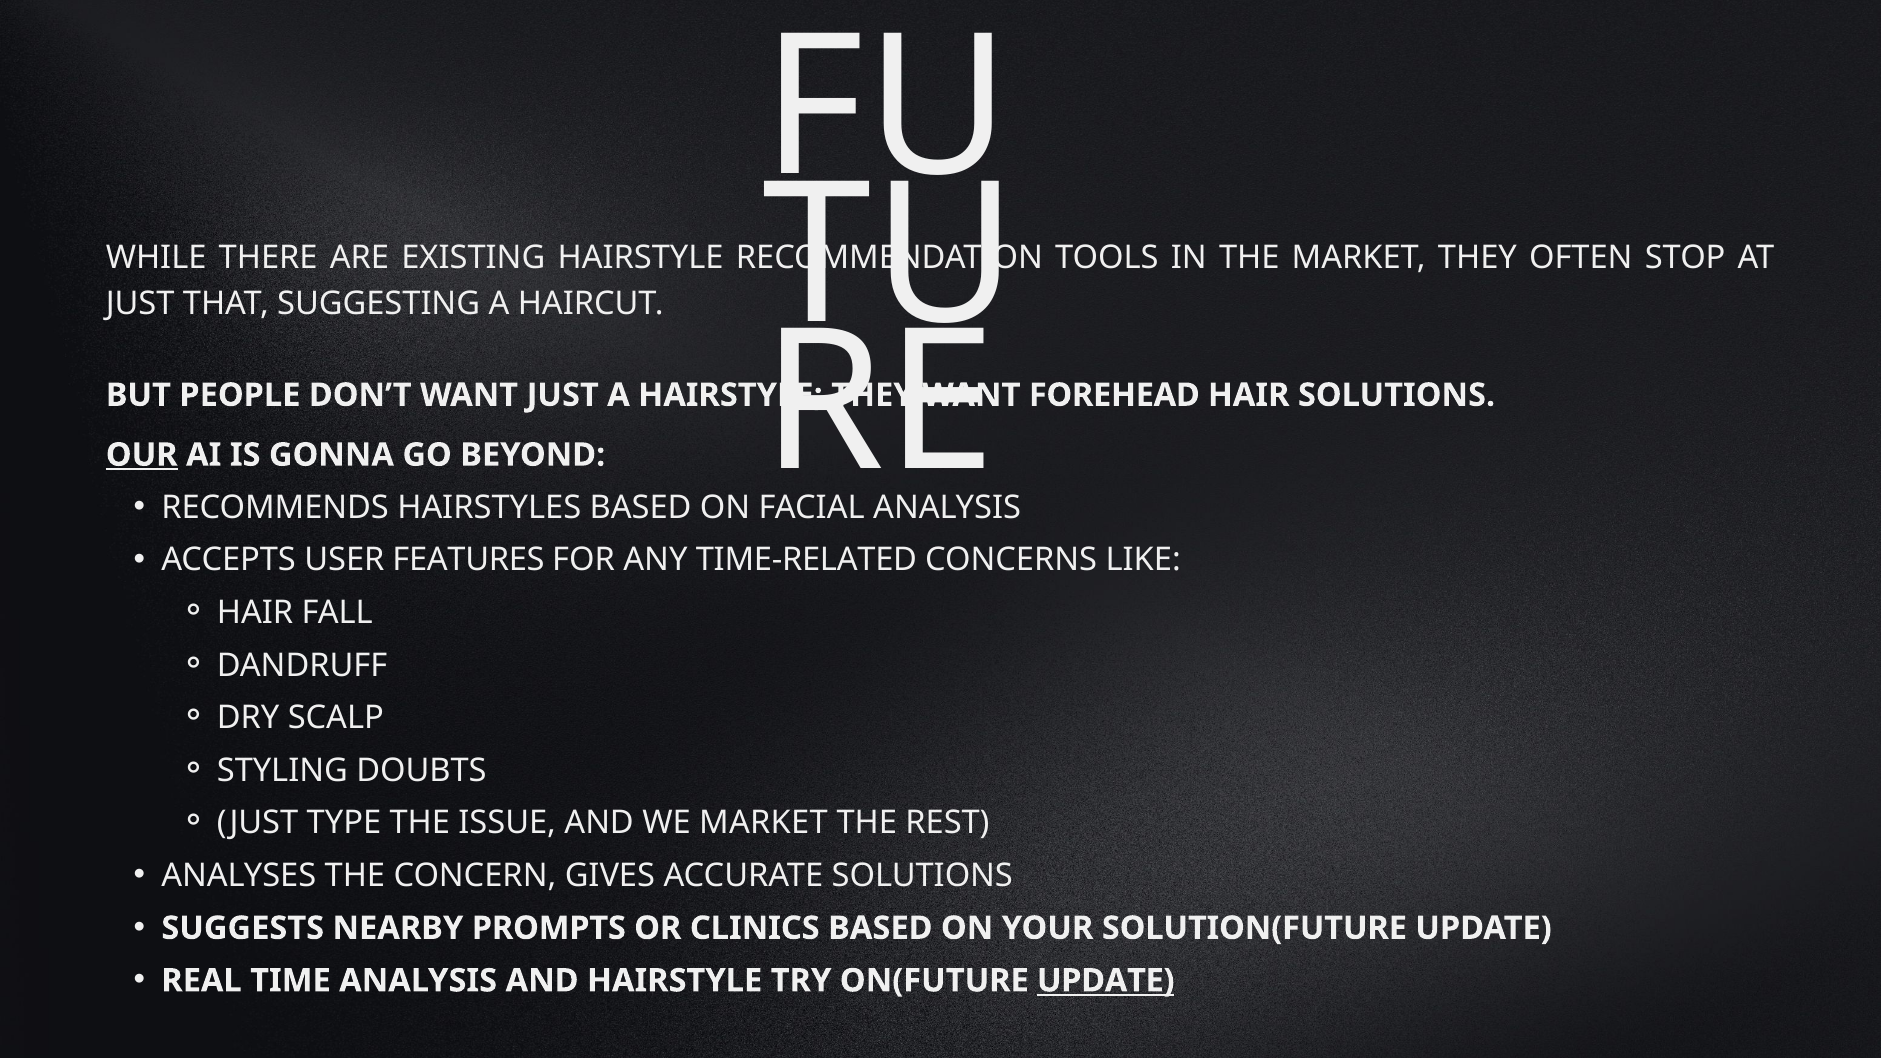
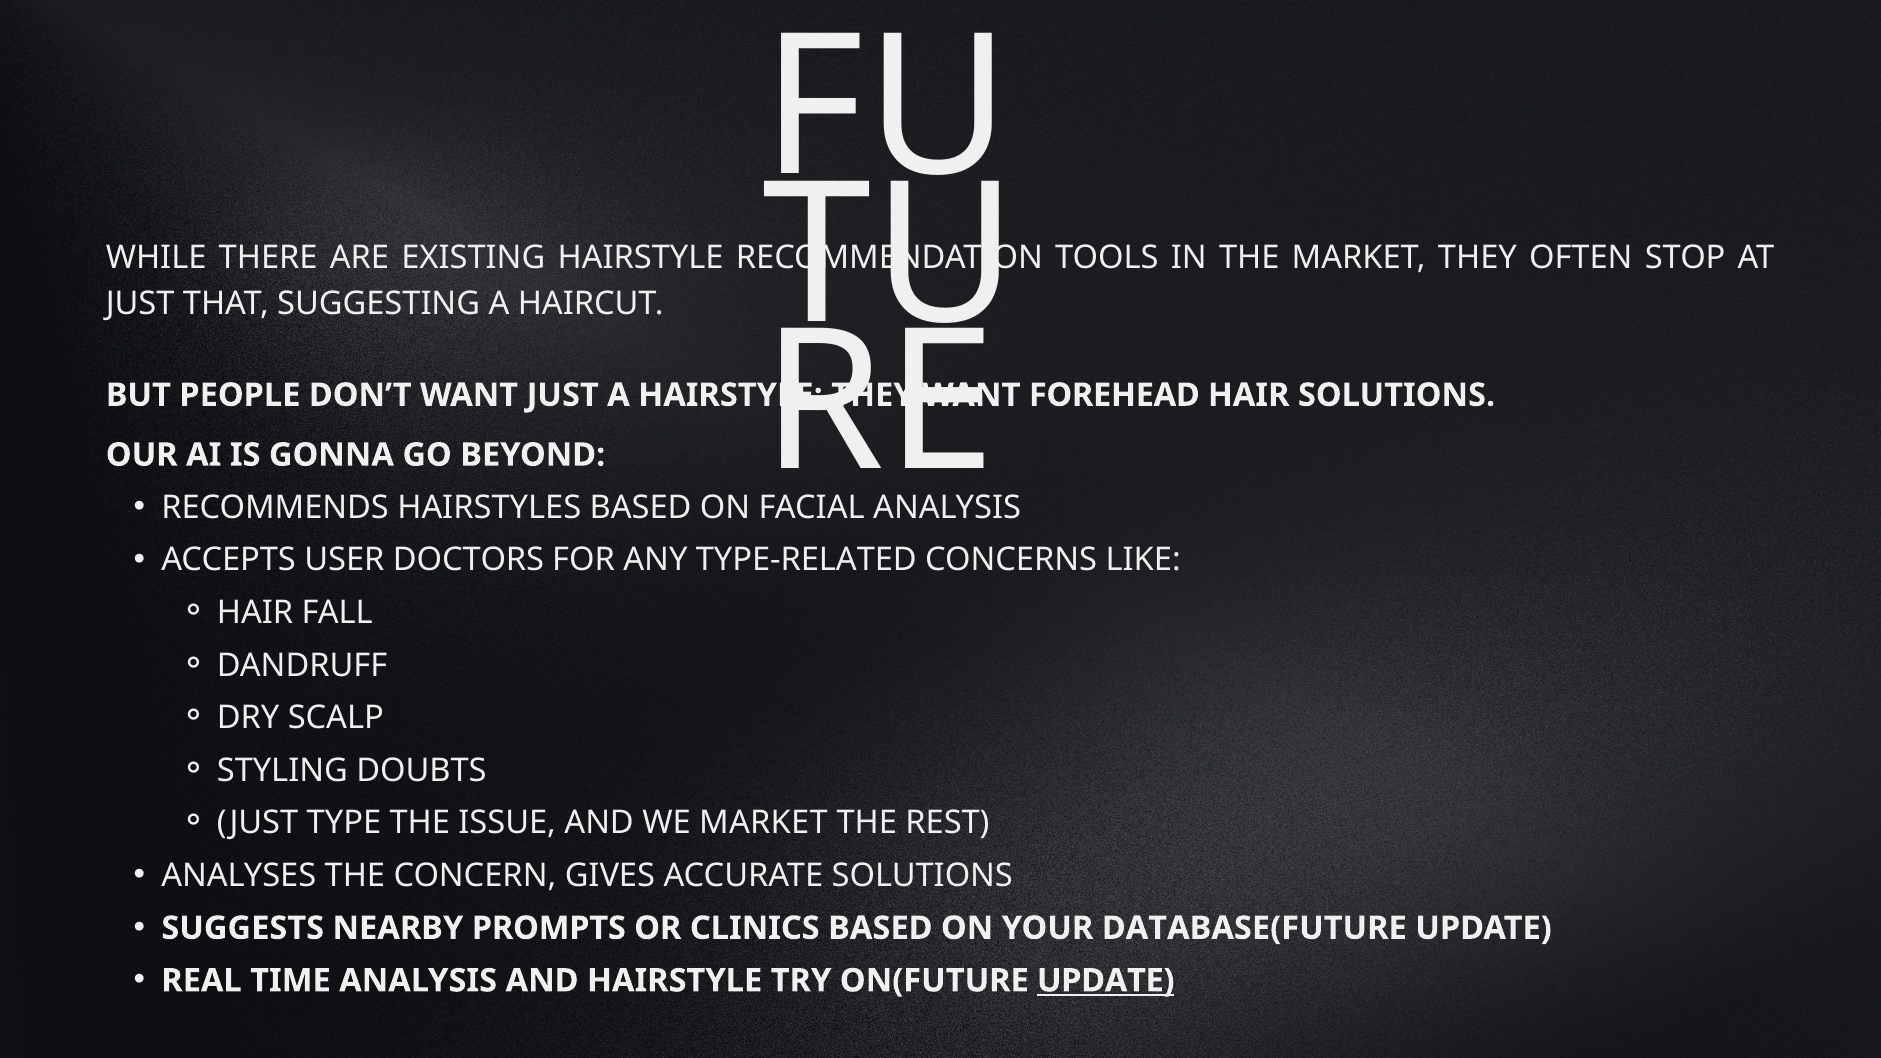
OUR underline: present -> none (142, 455)
FEATURES: FEATURES -> DOCTORS (468, 560)
TIME-RELATED: TIME-RELATED -> TYPE-RELATED (806, 560)
SOLUTION(FUTURE: SOLUTION(FUTURE -> DATABASE(FUTURE (1254, 928)
